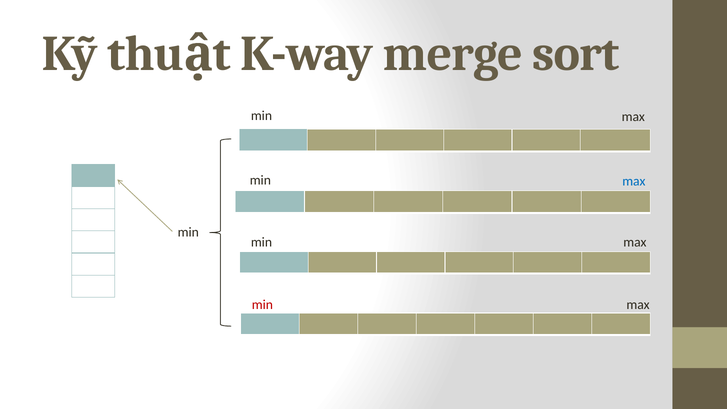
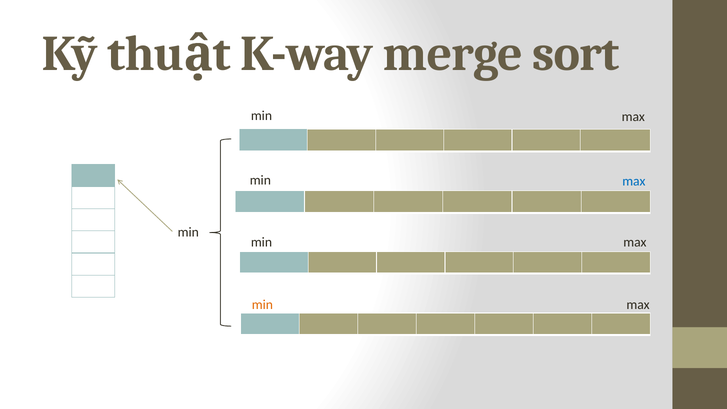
min colour: red -> orange (262, 305)
